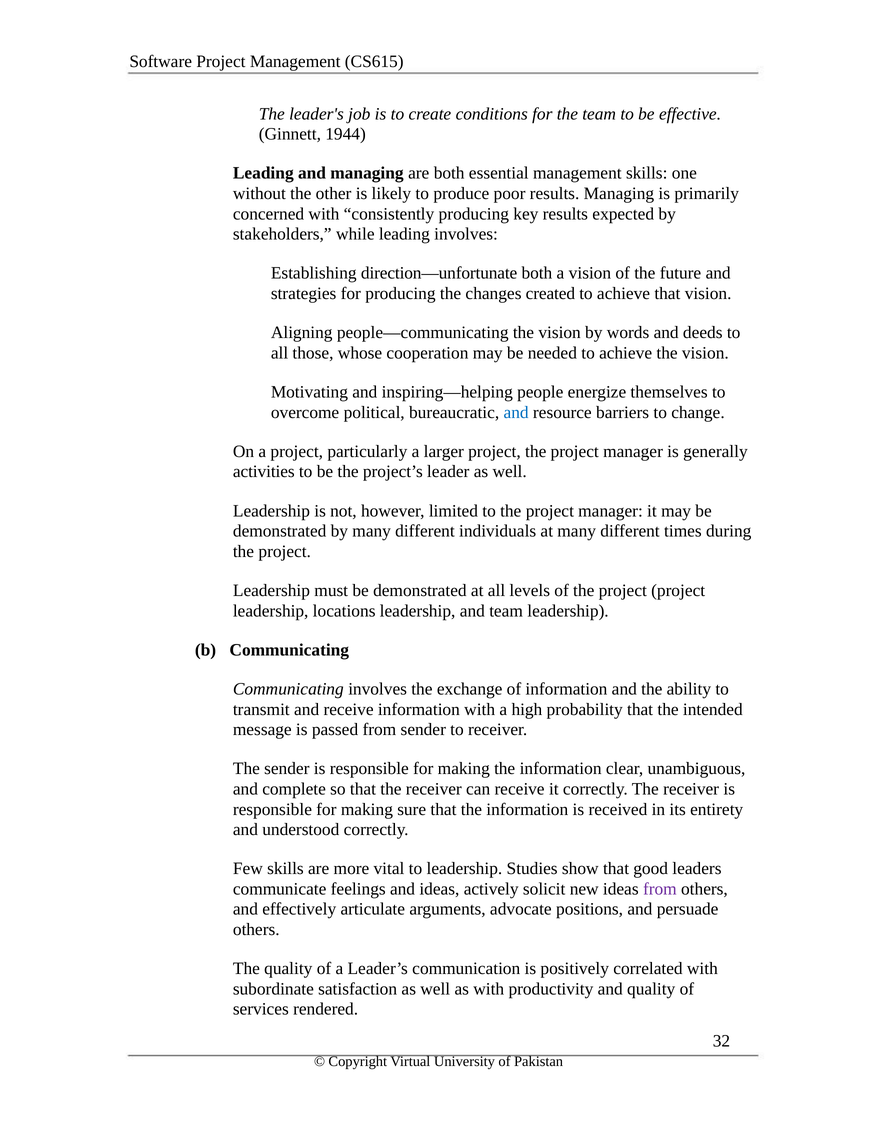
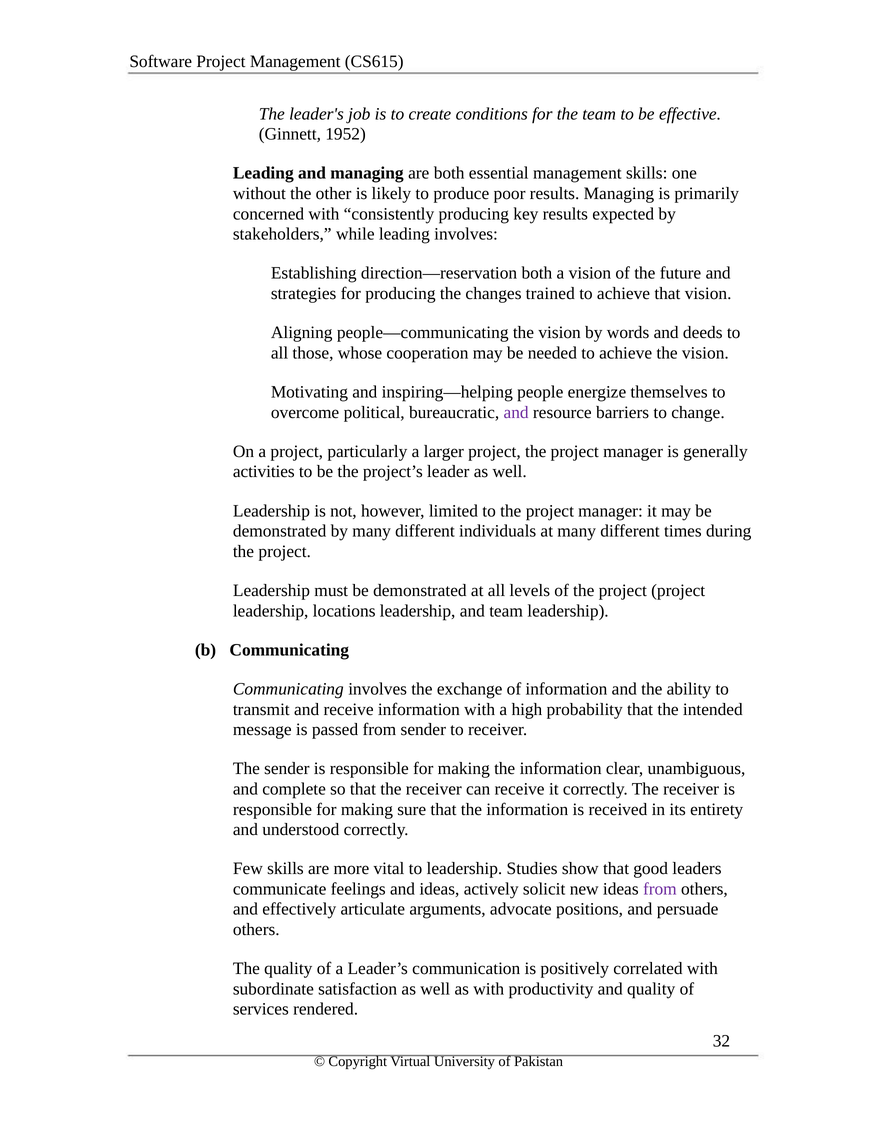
1944: 1944 -> 1952 (346, 134)
direction—unfortunate: direction—unfortunate -> direction—reservation (439, 273)
created: created -> trained (550, 294)
and colour: blue -> purple (516, 413)
